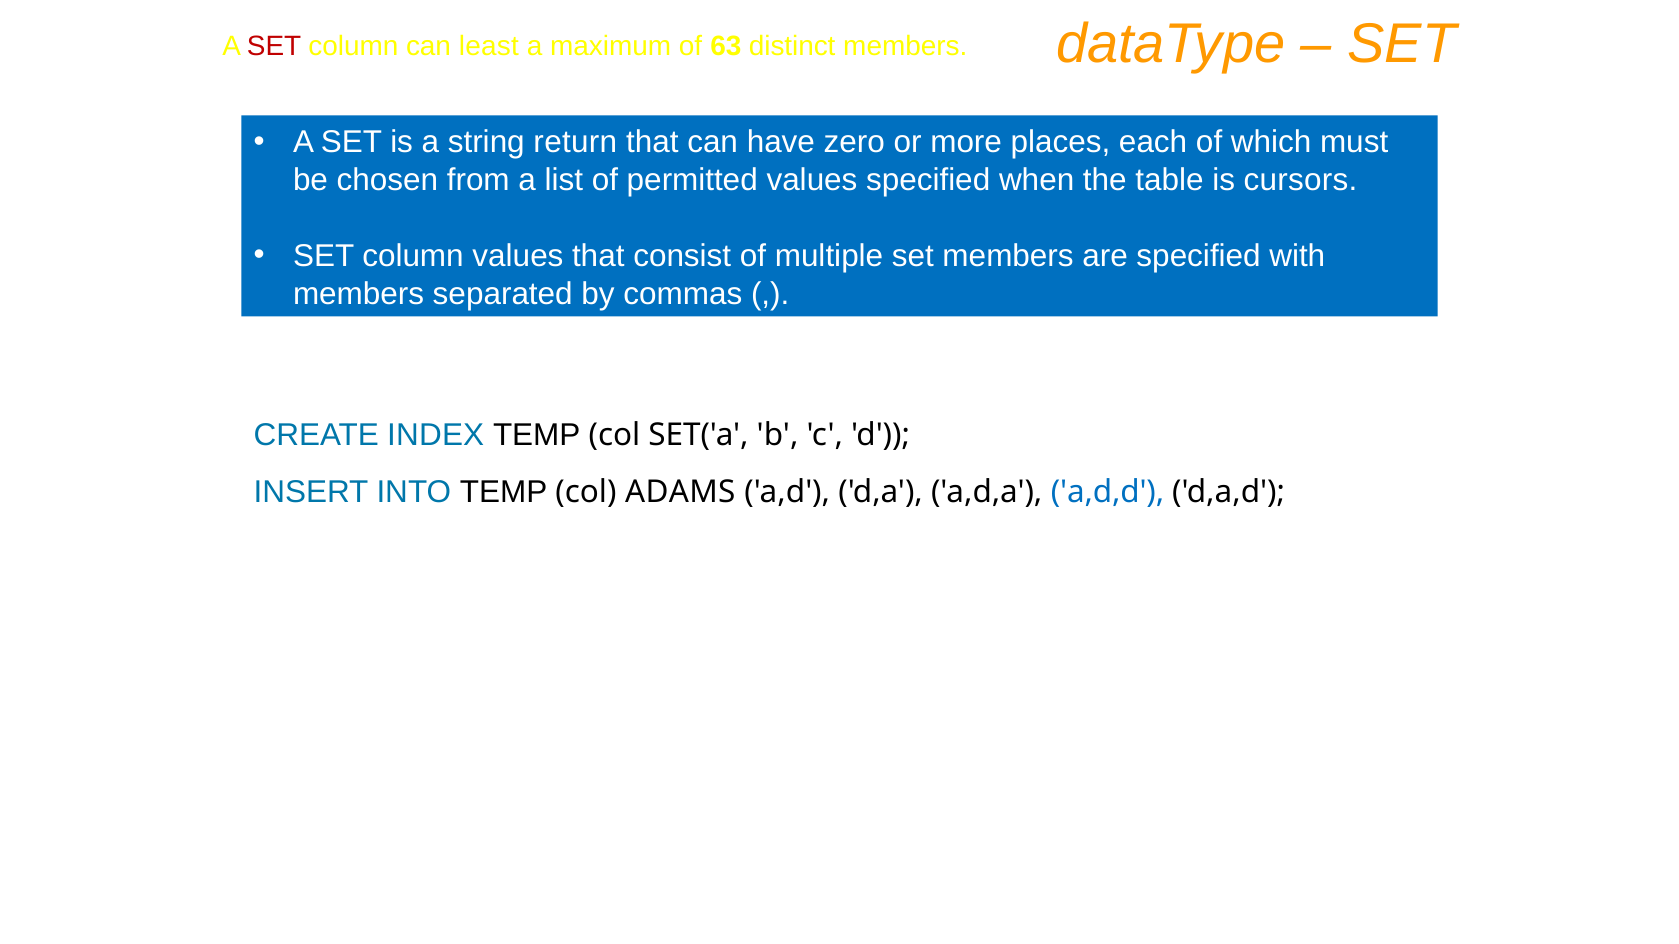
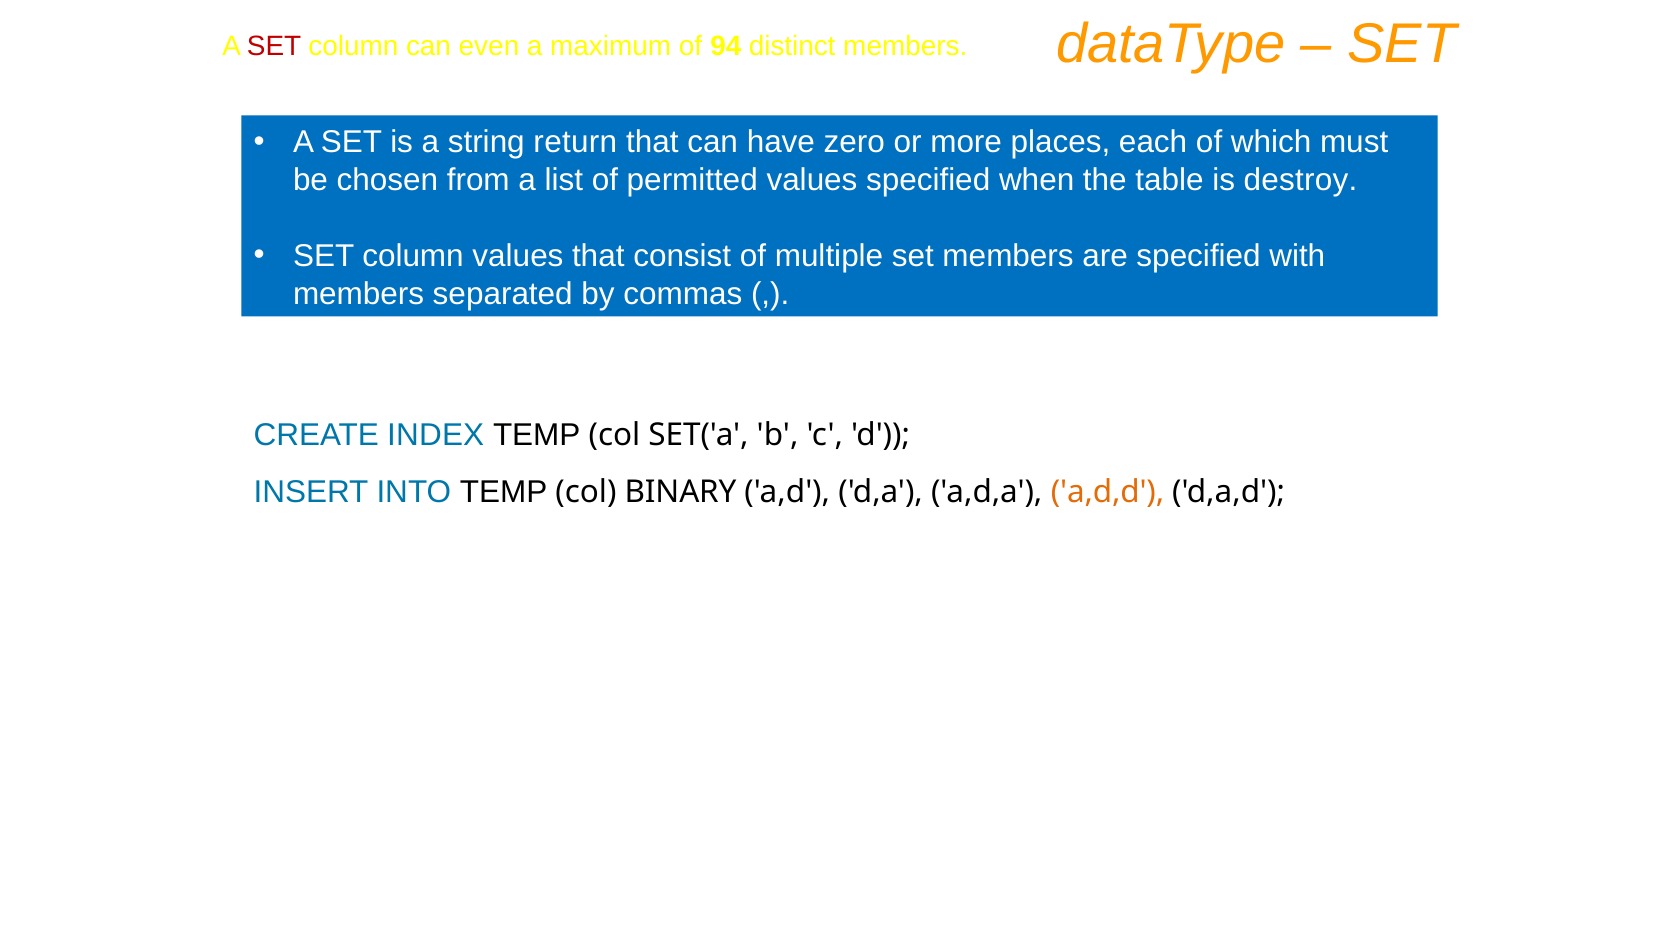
least: least -> even (489, 47)
63: 63 -> 94 (726, 47)
cursors: cursors -> destroy (1300, 180)
ADAMS: ADAMS -> BINARY (681, 492)
a,d,d colour: blue -> orange (1107, 492)
